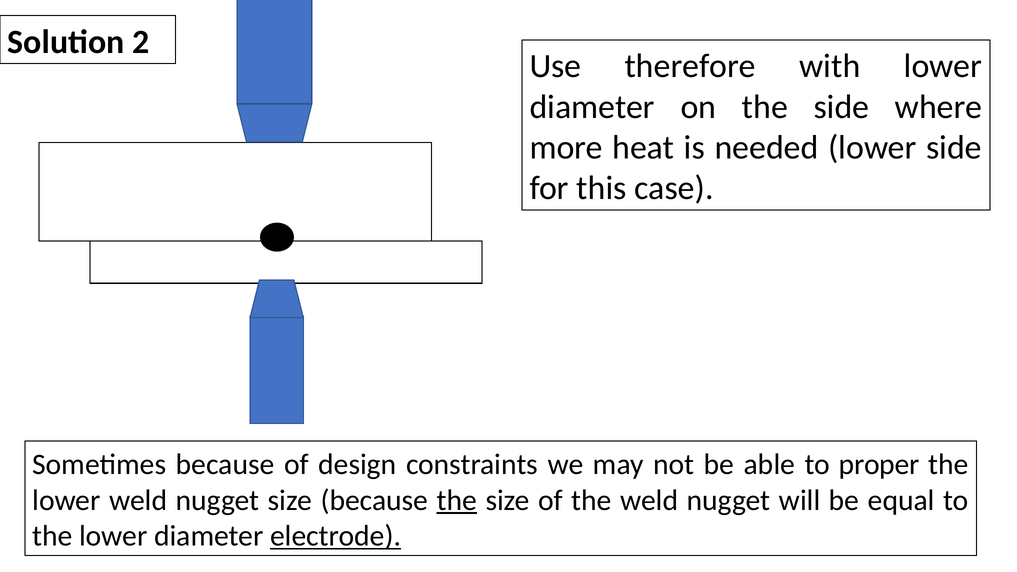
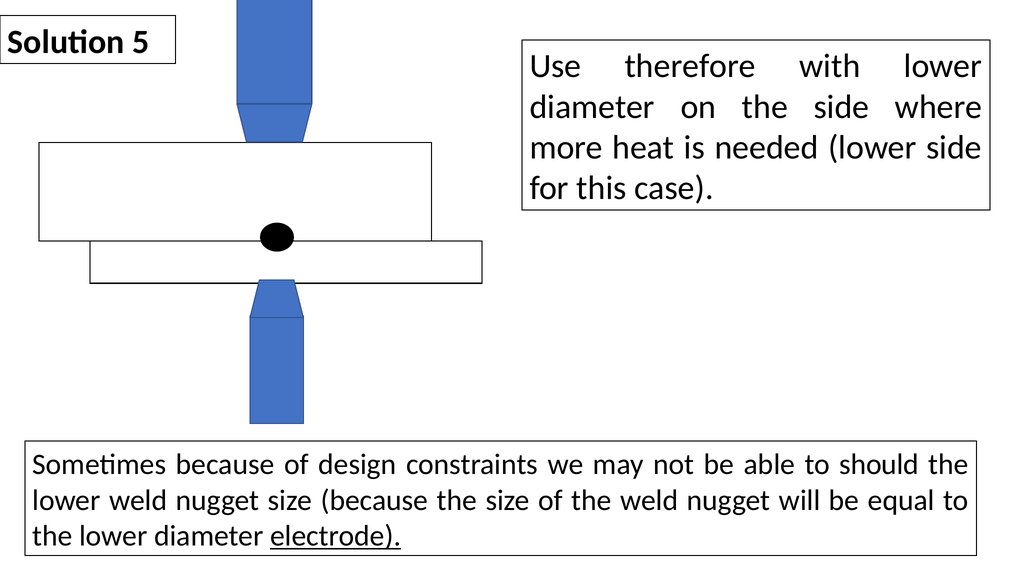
2: 2 -> 5 (141, 42)
proper: proper -> should (879, 465)
the underline: present -> none (457, 500)
